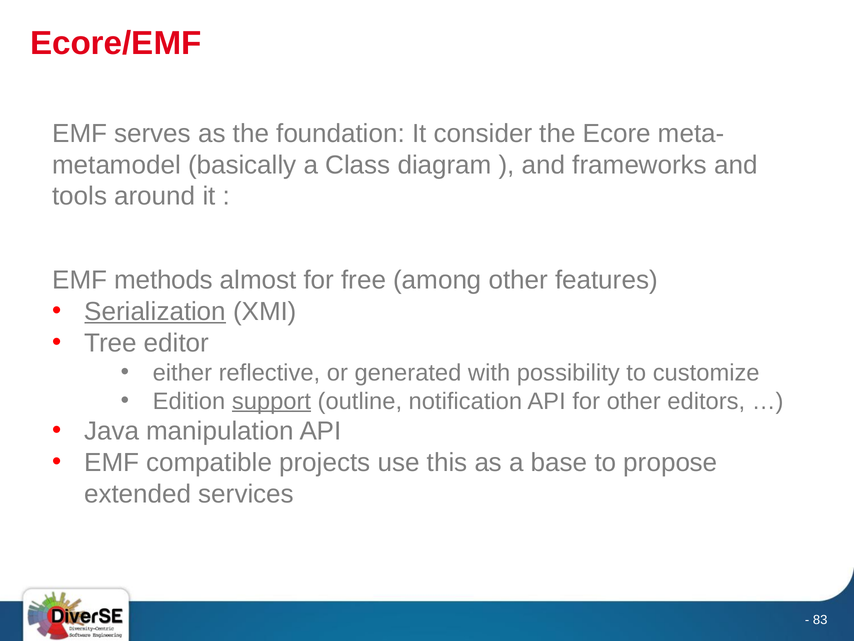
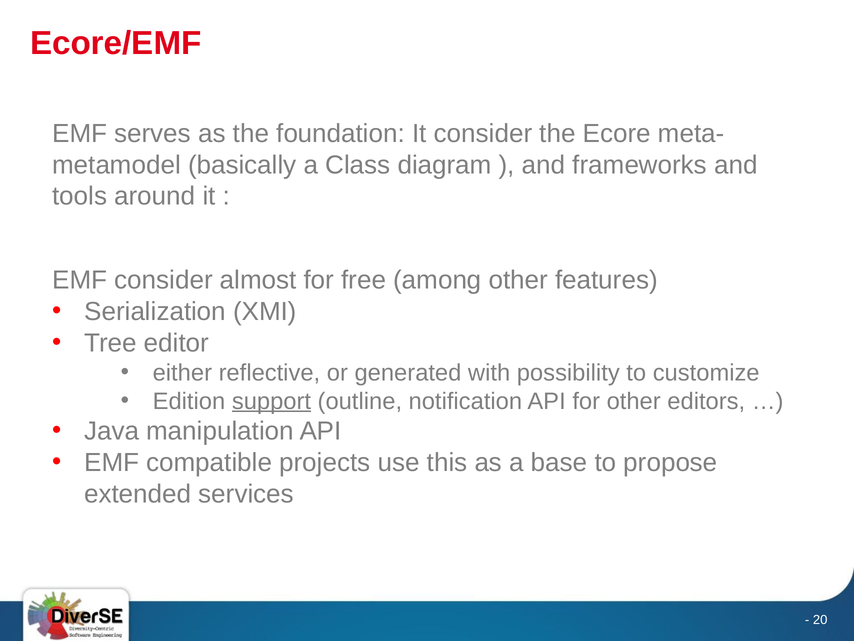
EMF methods: methods -> consider (164, 280)
Serialization underline: present -> none (155, 311)
83: 83 -> 20 (820, 620)
